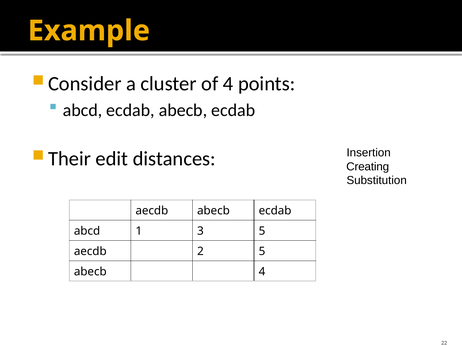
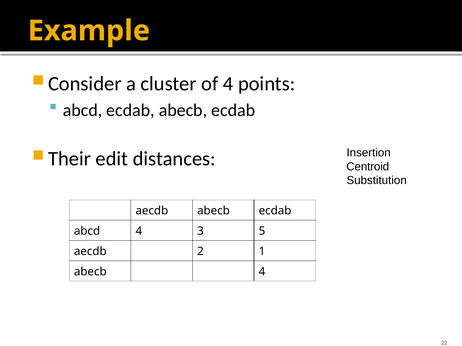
Creating: Creating -> Centroid (368, 167)
abcd 1: 1 -> 4 (139, 231)
2 5: 5 -> 1 (262, 252)
